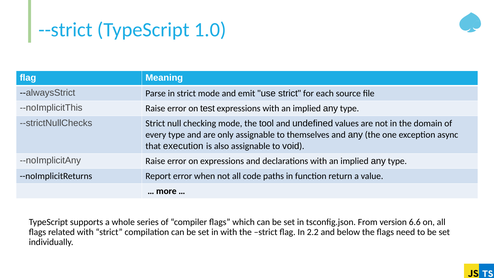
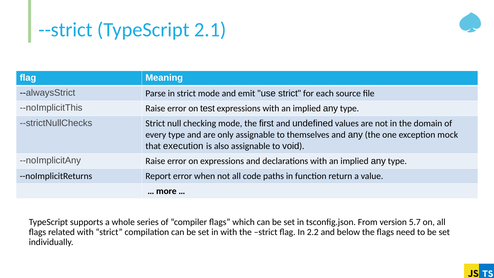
1.0: 1.0 -> 2.1 (210, 30)
tool: tool -> first (266, 123)
async: async -> mock (448, 135)
6.6: 6.6 -> 5.7 (415, 222)
